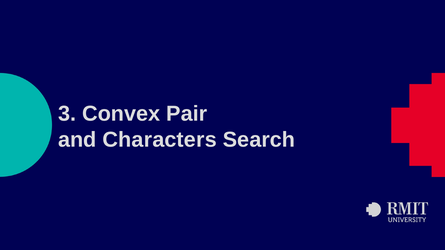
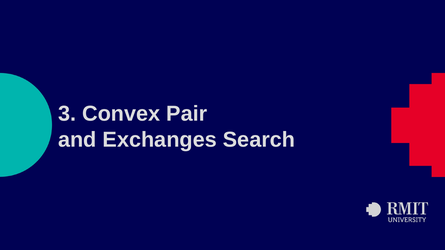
Characters: Characters -> Exchanges (160, 140)
